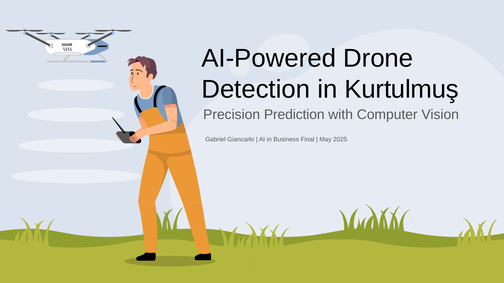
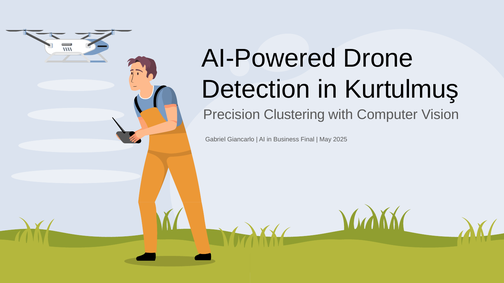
Prediction: Prediction -> Clustering (294, 115)
